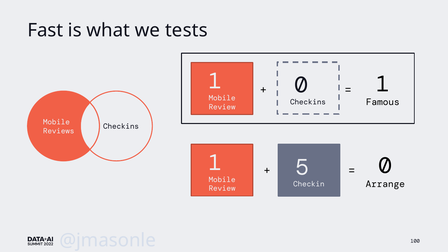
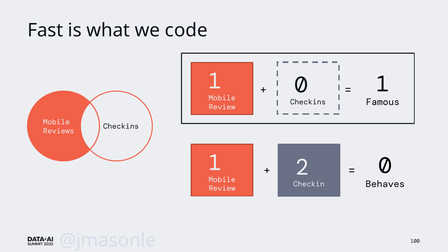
tests: tests -> code (186, 30)
5: 5 -> 2 (302, 167)
Arrange: Arrange -> Behaves (385, 184)
